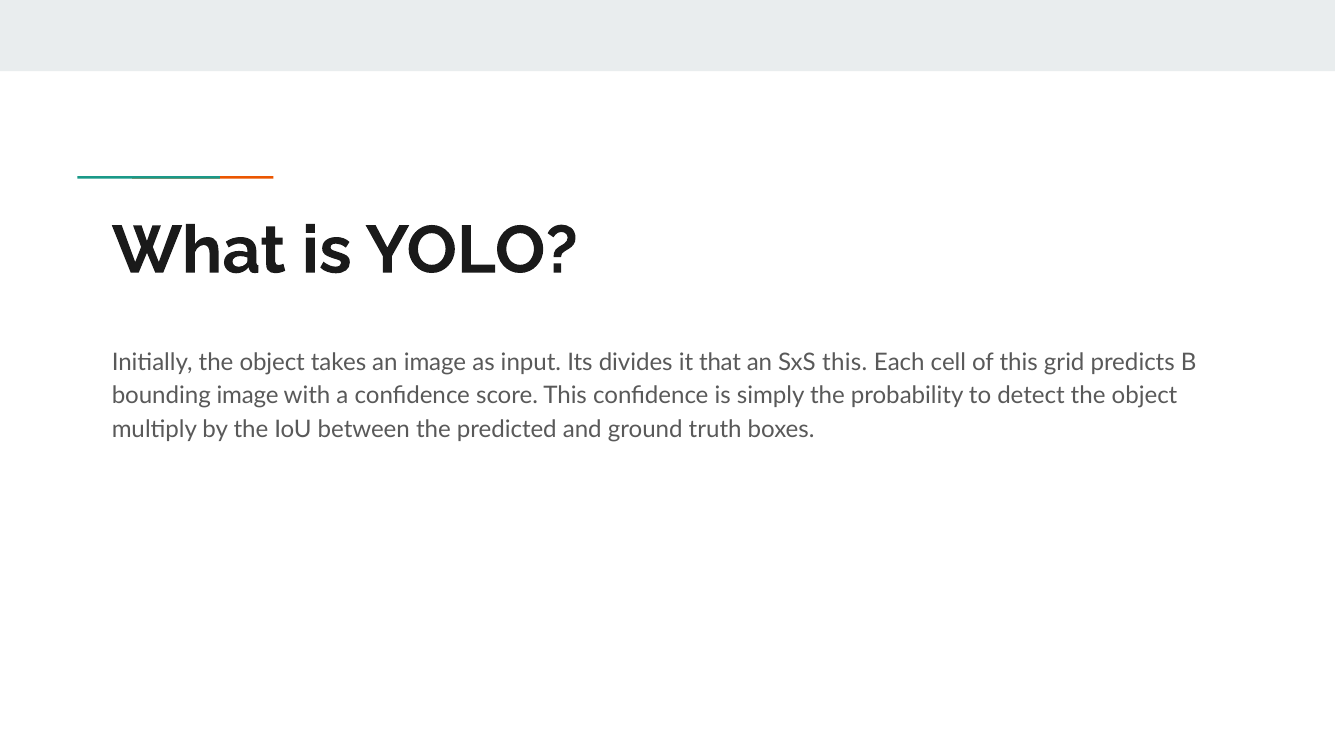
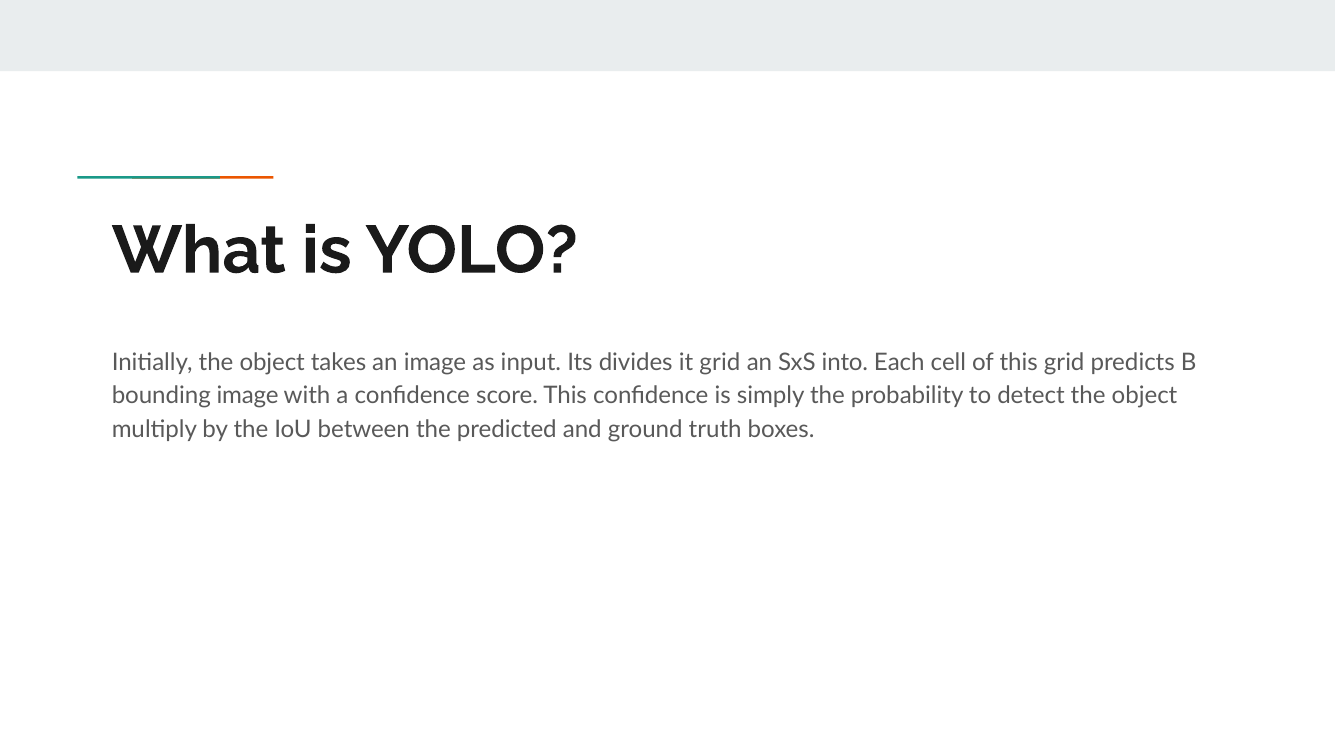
it that: that -> grid (720, 363)
SxS this: this -> into (845, 363)
